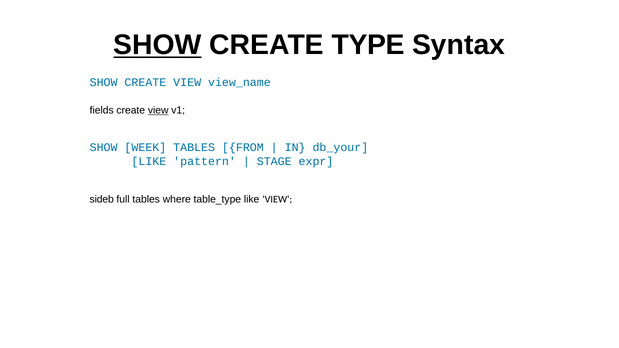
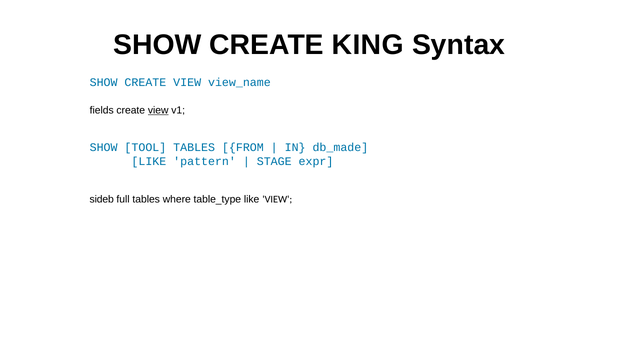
SHOW underline: present -> none (157, 45)
TYPE: TYPE -> KING (368, 45)
WEEK: WEEK -> TOOL (145, 147)
db_your: db_your -> db_made (340, 147)
